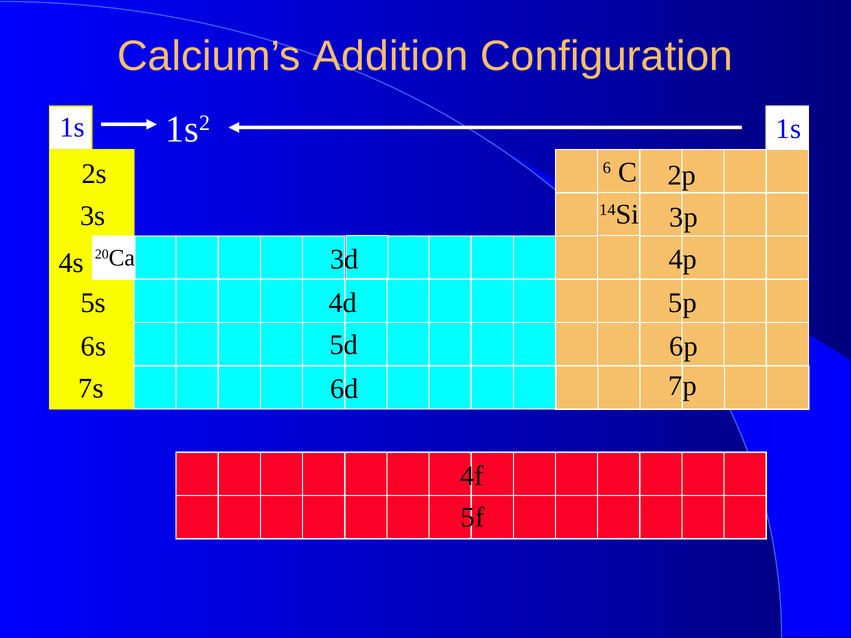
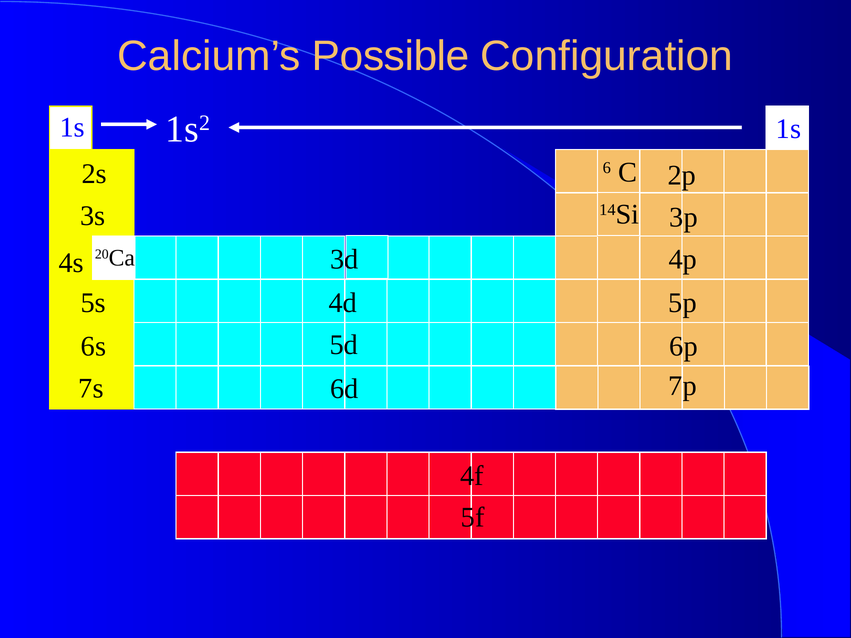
Addition: Addition -> Possible (391, 56)
